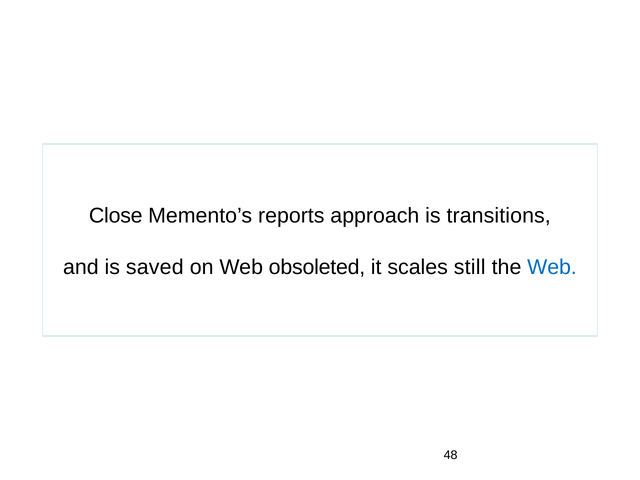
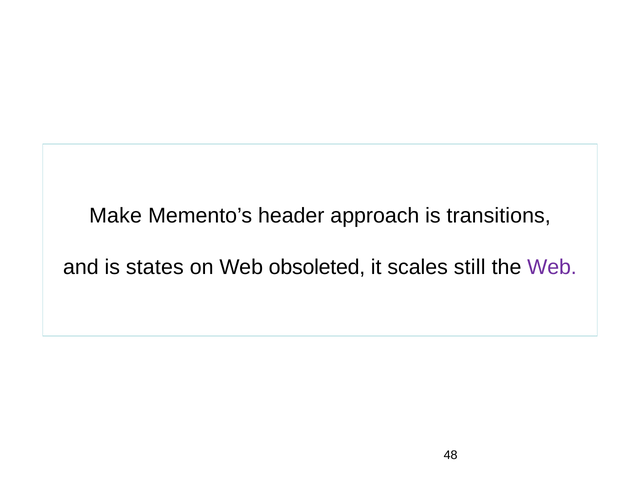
Close: Close -> Make (116, 216)
reports: reports -> header (291, 216)
saved: saved -> states (155, 267)
Web colour: blue -> purple (552, 267)
